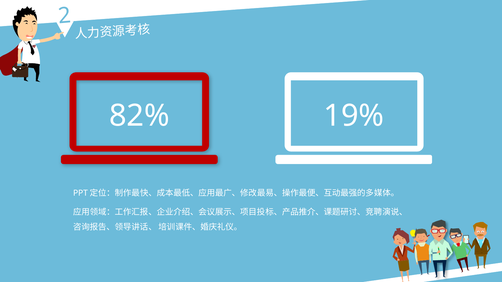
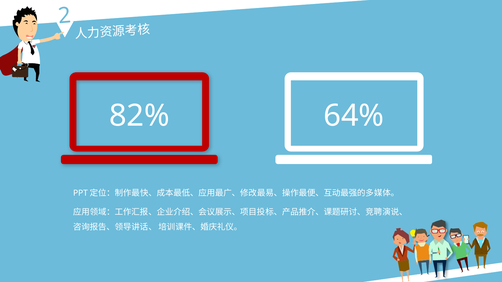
19%: 19% -> 64% (354, 116)
